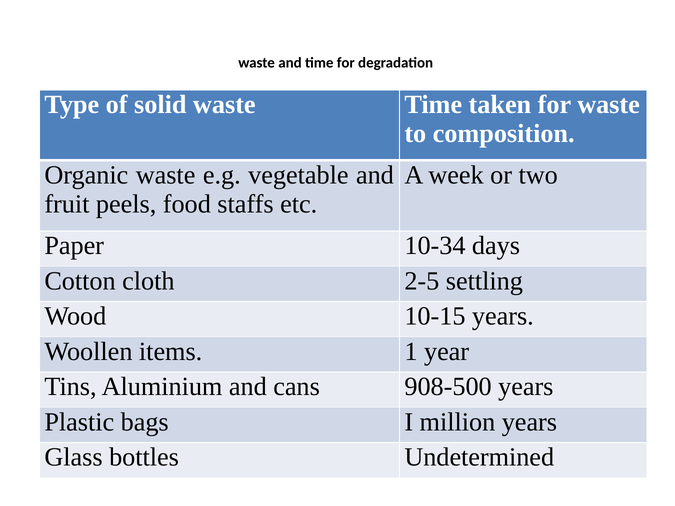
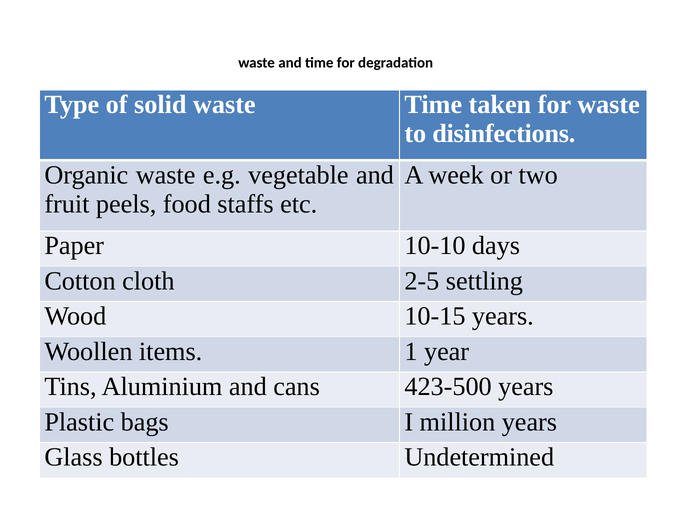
composition: composition -> disinfections (504, 134)
10-34: 10-34 -> 10-10 (435, 246)
908-500: 908-500 -> 423-500 (448, 387)
